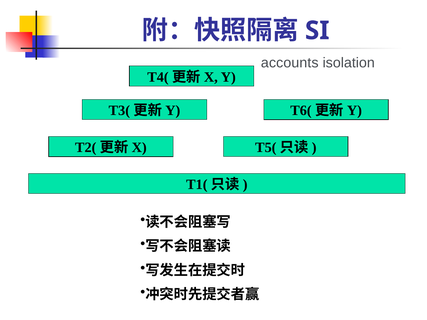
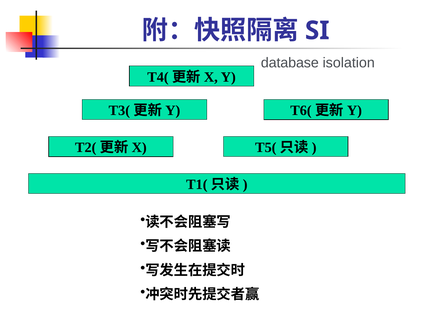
accounts: accounts -> database (290, 63)
